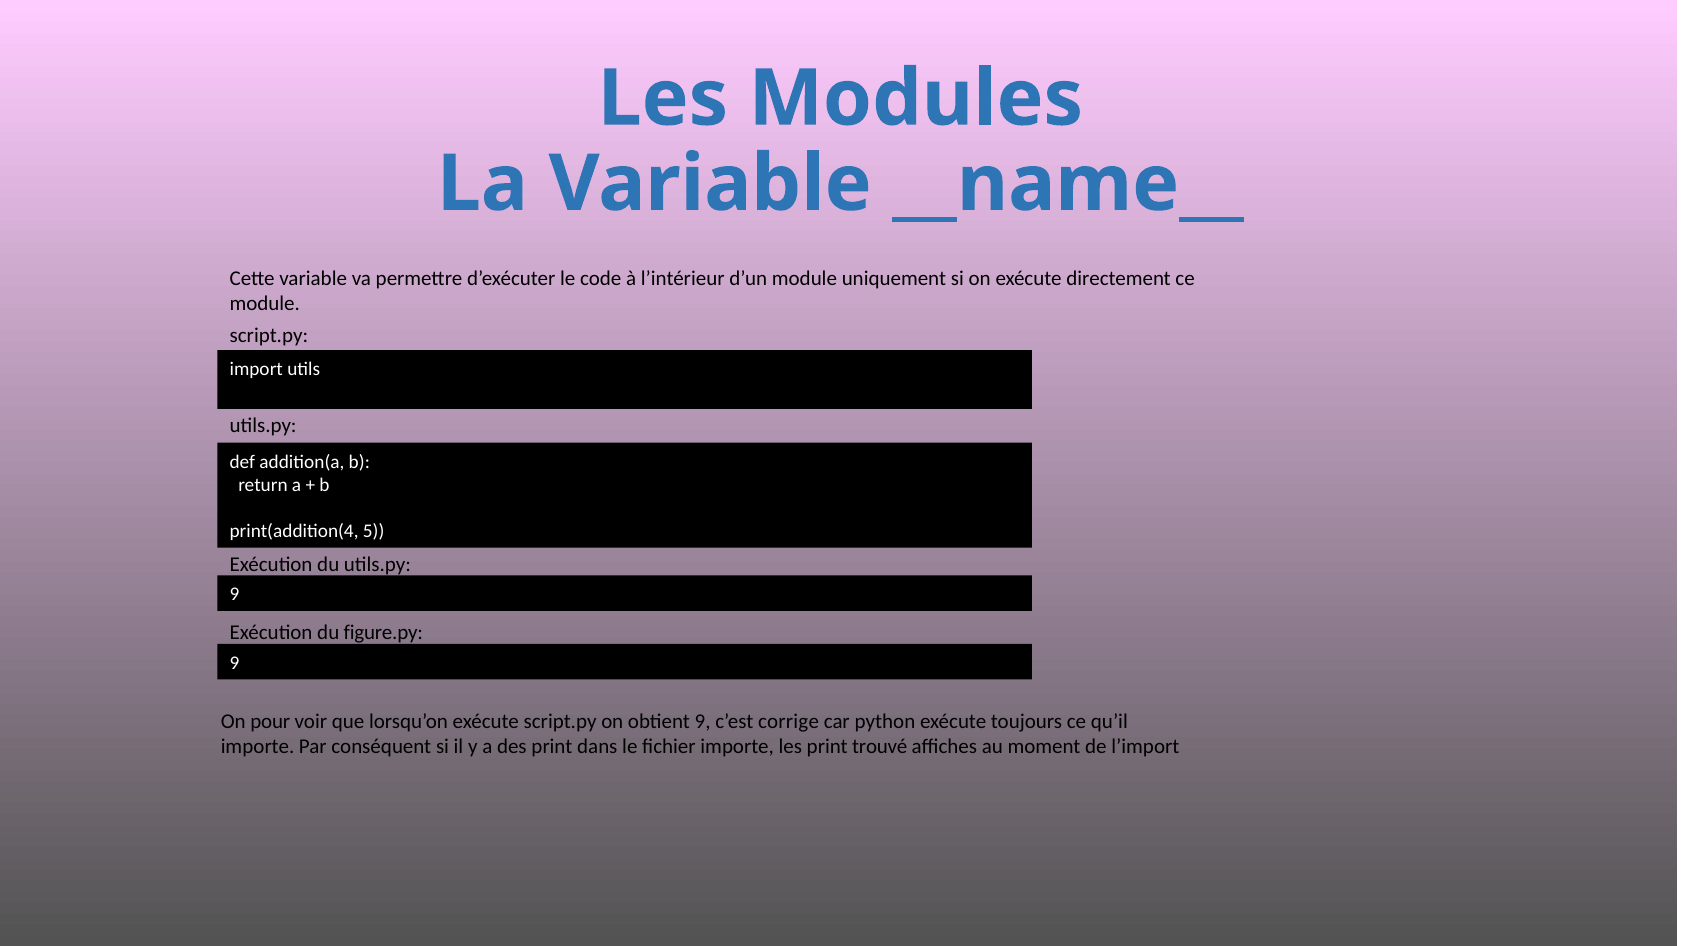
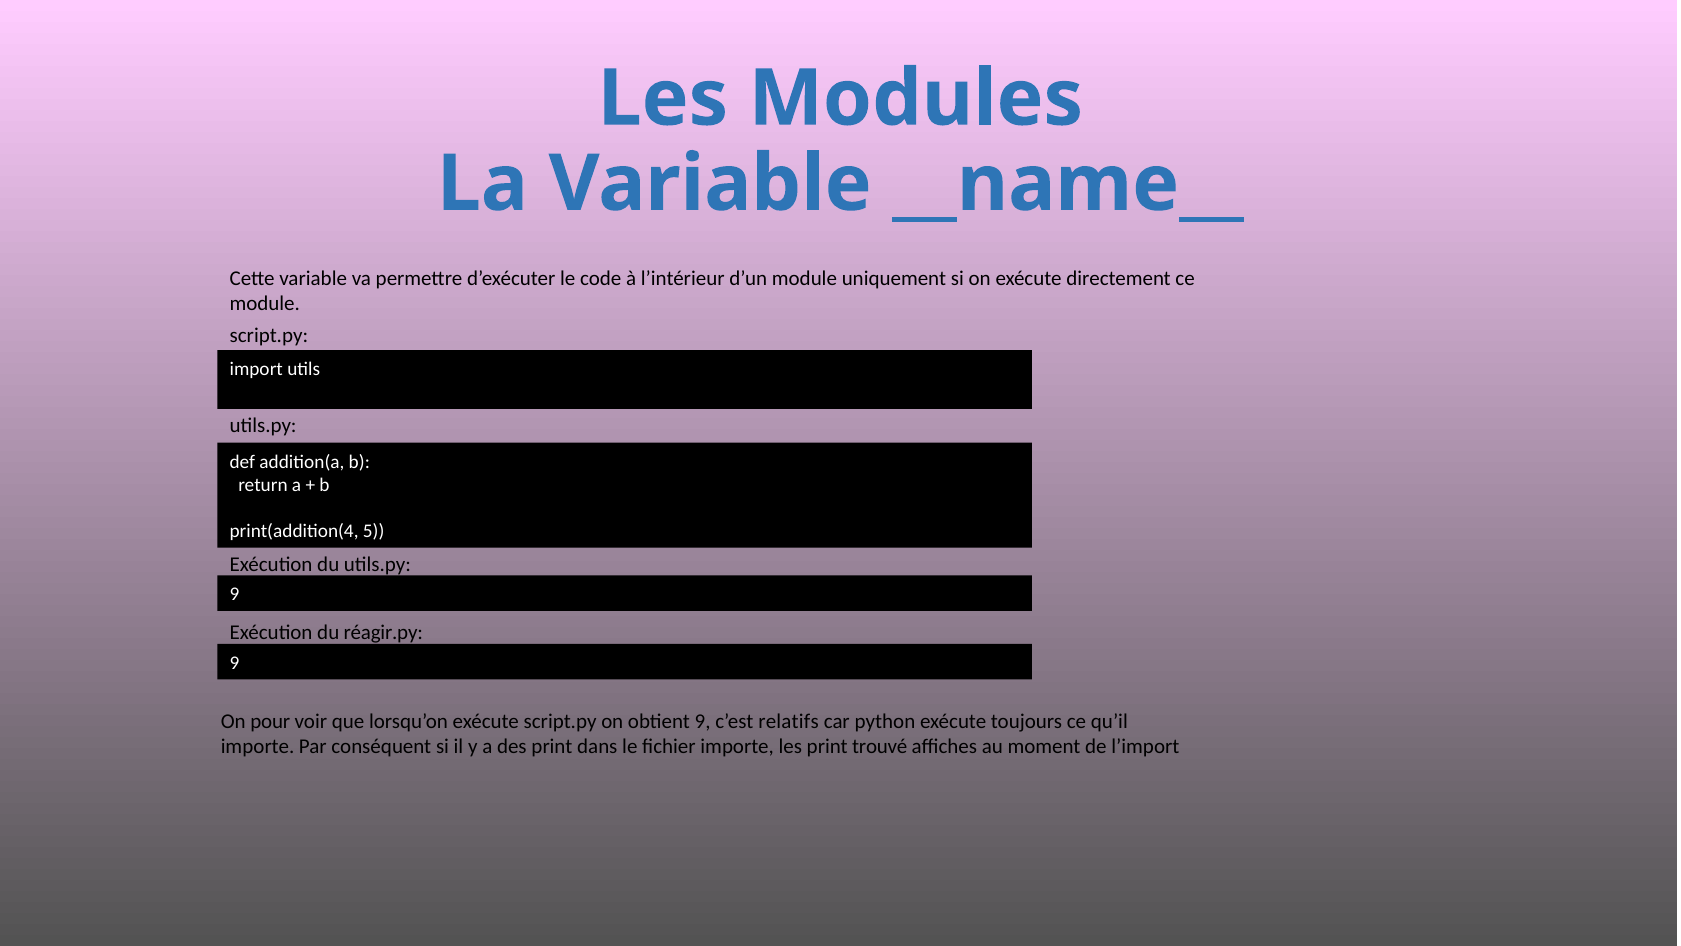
figure.py: figure.py -> réagir.py (383, 633)
corrige: corrige -> relatifs (789, 721)
